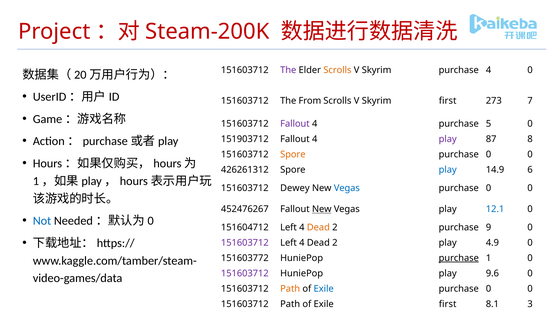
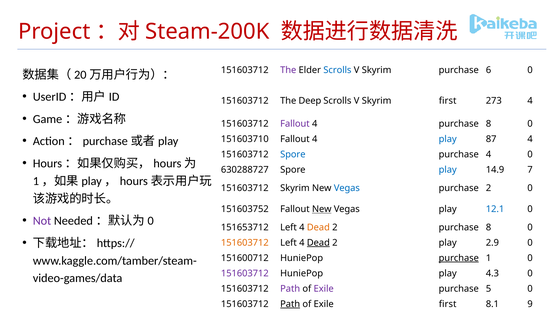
Scrolls colour: orange -> blue (337, 70)
purchase 4: 4 -> 6 (489, 70)
From: From -> Deep (310, 101)
273 7: 7 -> 4 (530, 101)
4 purchase 5: 5 -> 8 (489, 124)
151903712: 151903712 -> 151603710 (245, 139)
play colour: purple -> blue (448, 139)
87 8: 8 -> 4 (530, 139)
Spore colour: orange -> blue (293, 154)
0: 0 -> 4 (489, 154)
426261312: 426261312 -> 630288727 (245, 170)
6: 6 -> 7 (530, 170)
151603712 Dewey: Dewey -> Skyrim (295, 188)
0: 0 -> 2 (489, 188)
452476267: 452476267 -> 151603752 (245, 209)
Not colour: blue -> purple (42, 221)
151604712: 151604712 -> 151653712 (245, 227)
2 purchase 9: 9 -> 8 (489, 227)
151603712 colour: purple -> orange (245, 243)
Dead underline: none -> present (318, 243)
4.9: 4.9 -> 2.9 (492, 243)
151603772: 151603772 -> 151600712 (245, 258)
9.6: 9.6 -> 4.3 (492, 273)
Path colour: orange -> purple (290, 289)
Exile colour: blue -> purple (324, 289)
0: 0 -> 5 (489, 289)
Path underline: none -> present (290, 304)
3: 3 -> 9 (530, 304)
